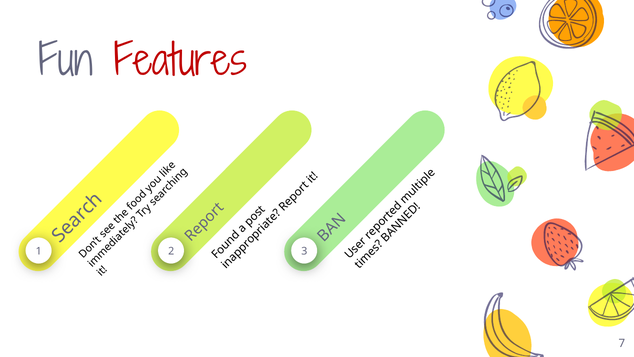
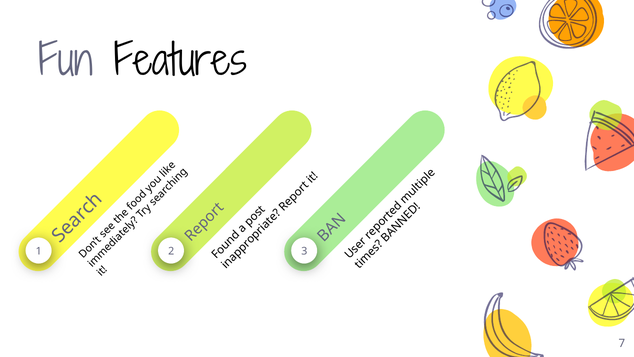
Features colour: red -> black (180, 61)
